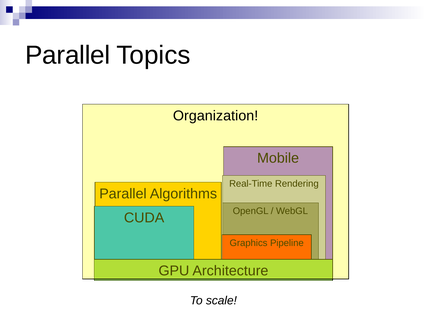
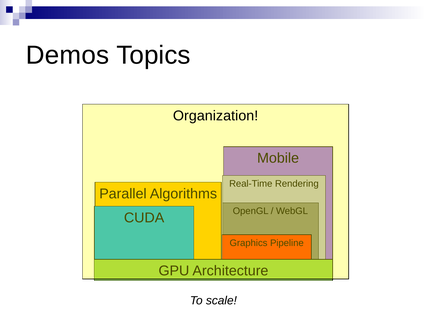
Parallel: Parallel -> Demos (68, 55)
